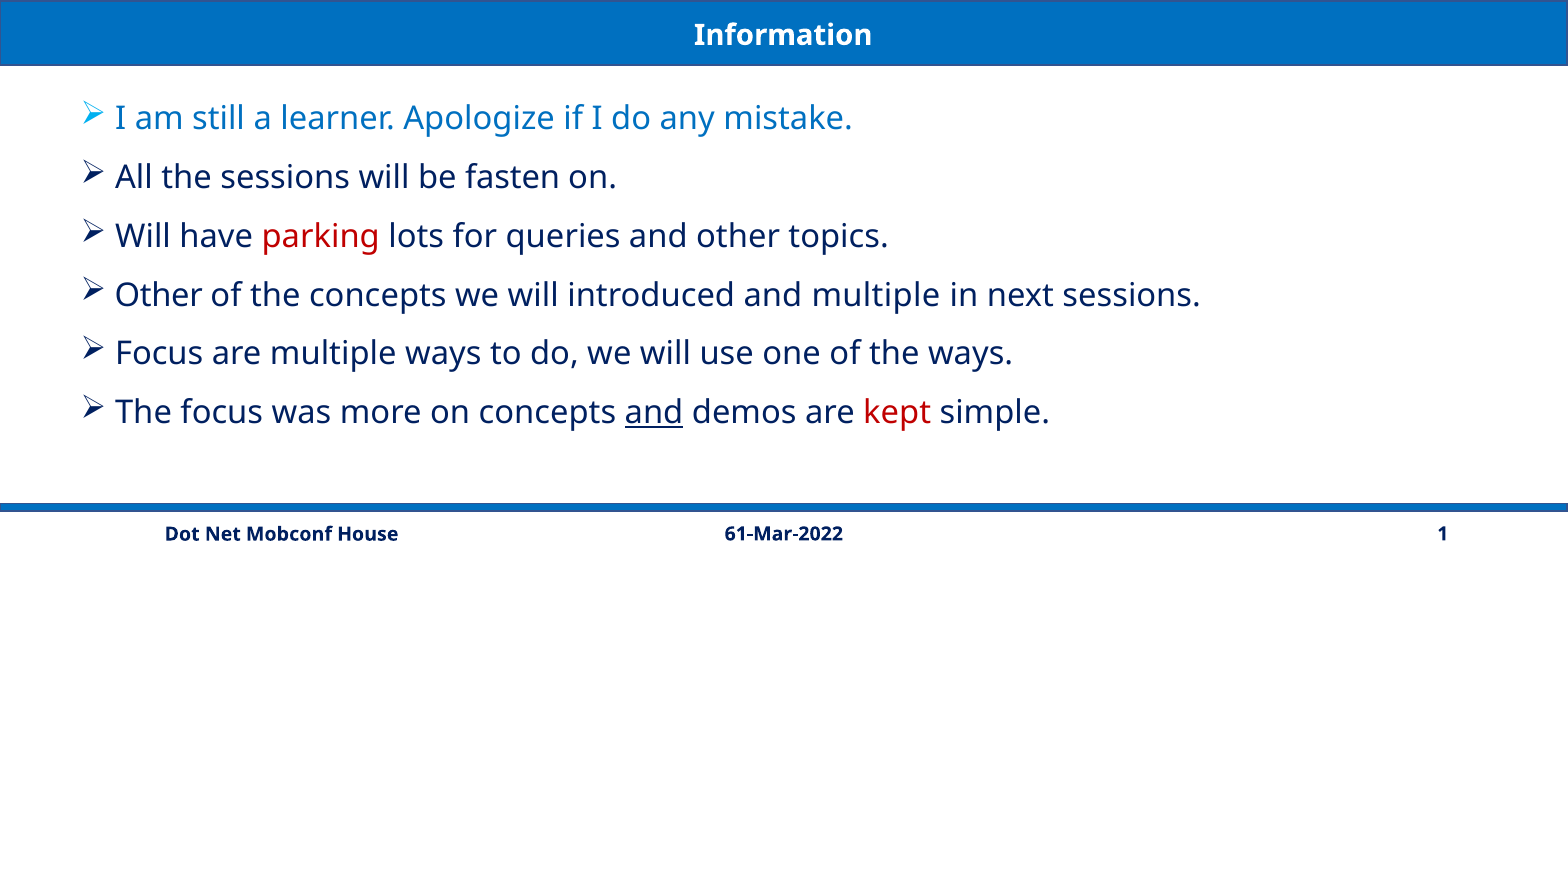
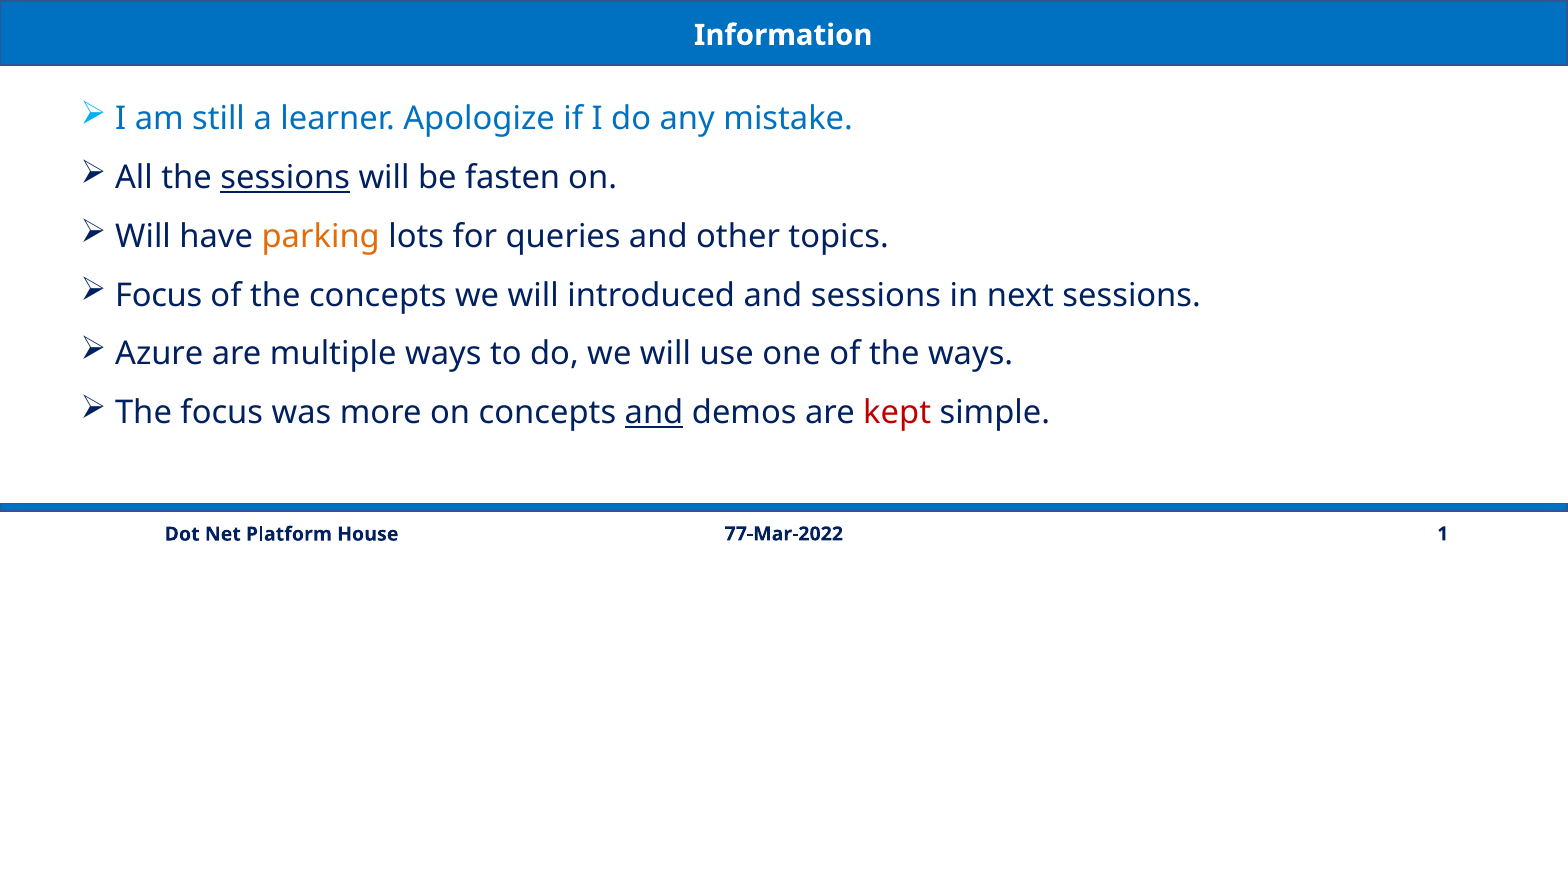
sessions underline: none -> present (285, 178)
parking colour: red -> orange (321, 237)
Other: Other -> Focus (159, 295)
and multiple: multiple -> sessions (876, 295)
Focus: Focus -> Azure (159, 354)
61-Mar-2022: 61-Mar-2022 -> 77-Mar-2022 (784, 534)
Mobconf: Mobconf -> Platform (289, 534)
